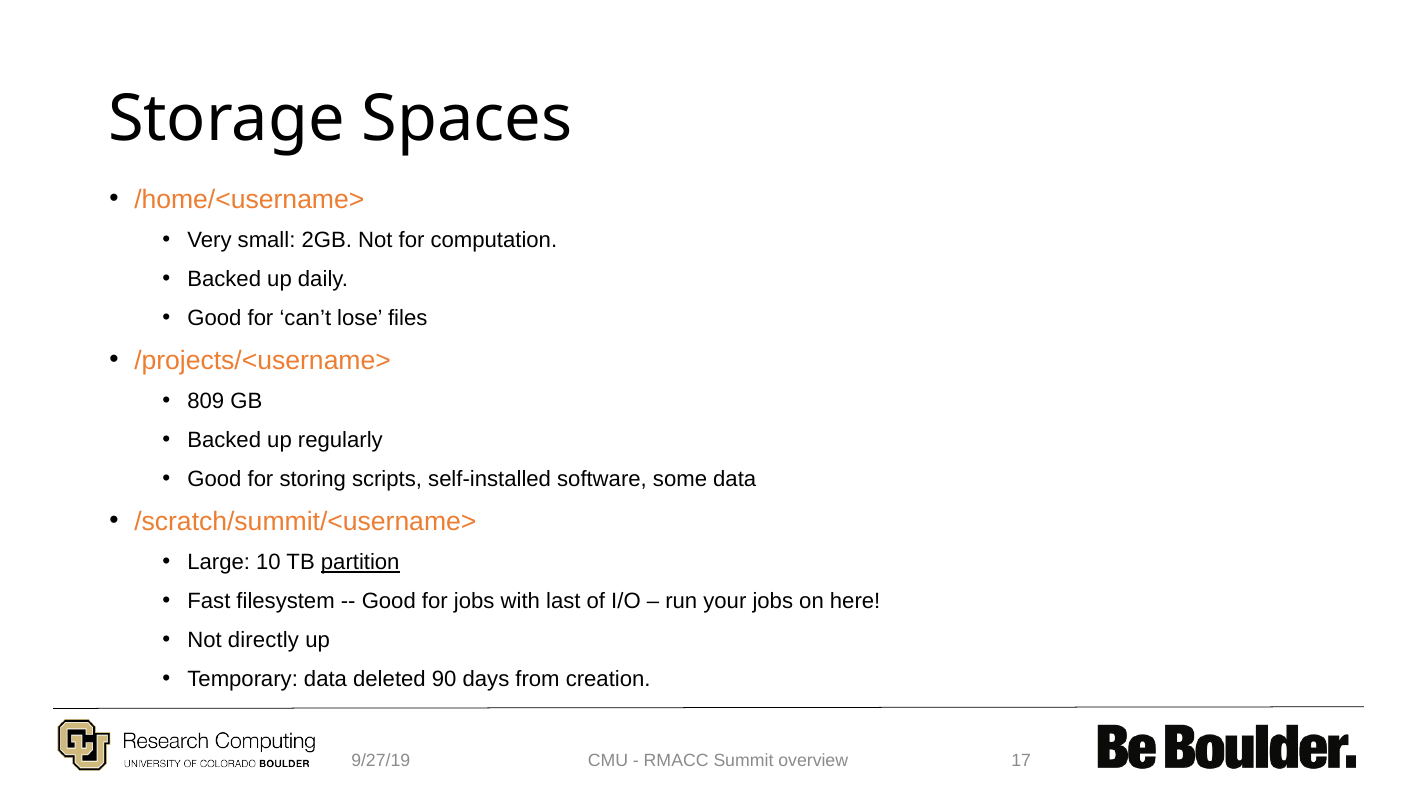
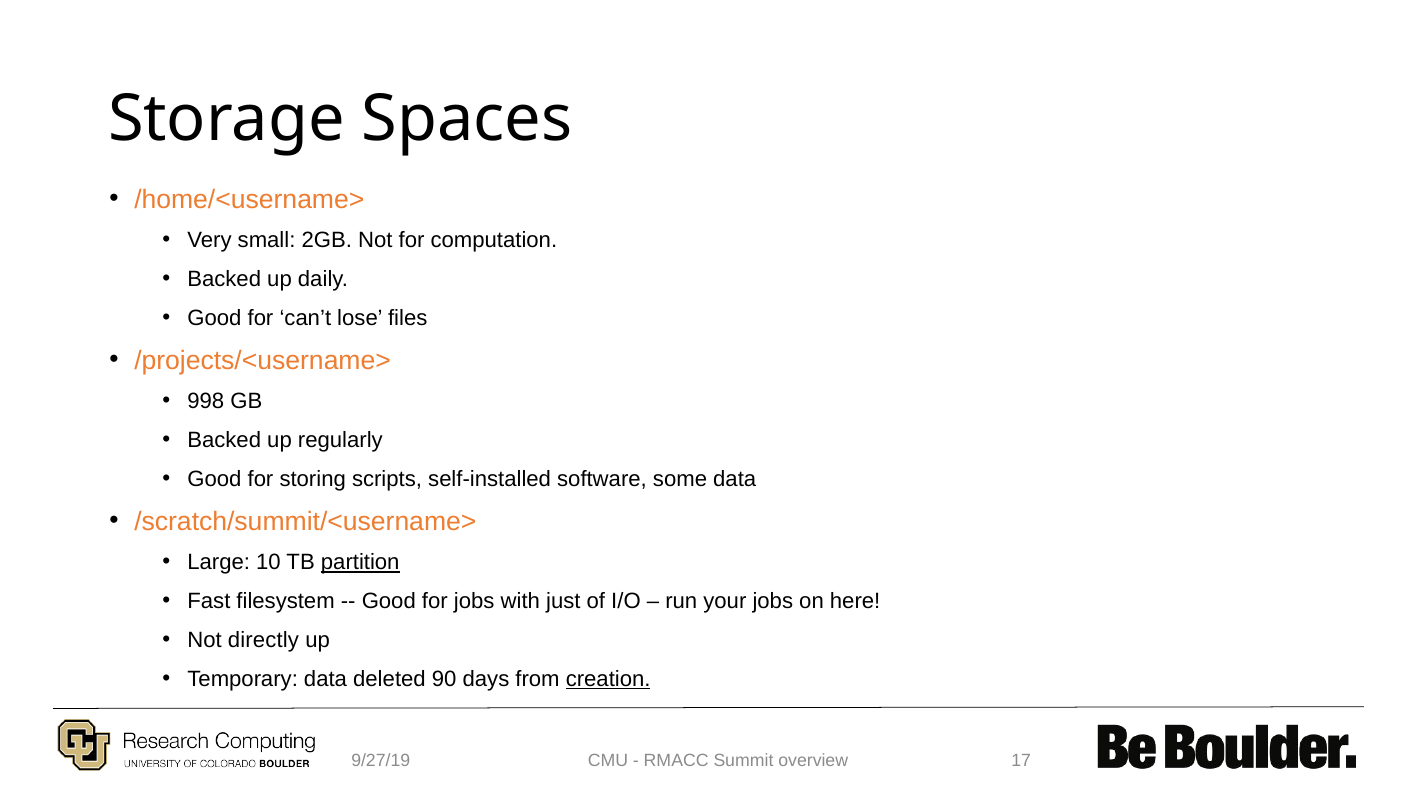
809: 809 -> 998 (206, 402)
last: last -> just (563, 601)
creation underline: none -> present (608, 679)
